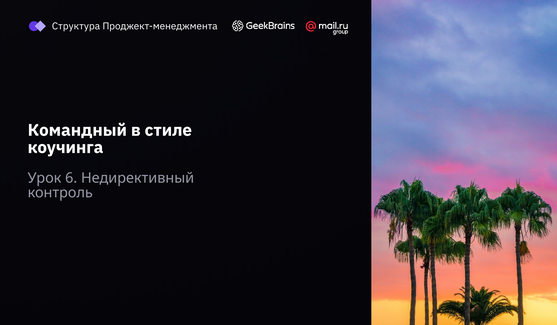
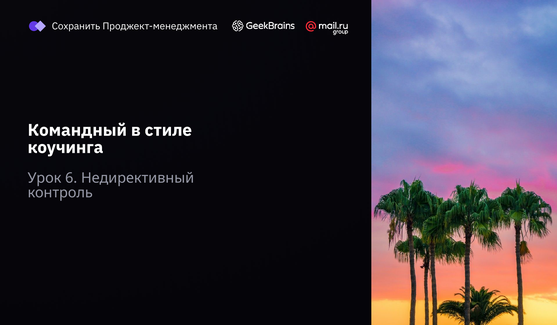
Структура: Структура -> Сохранить (76, 26)
